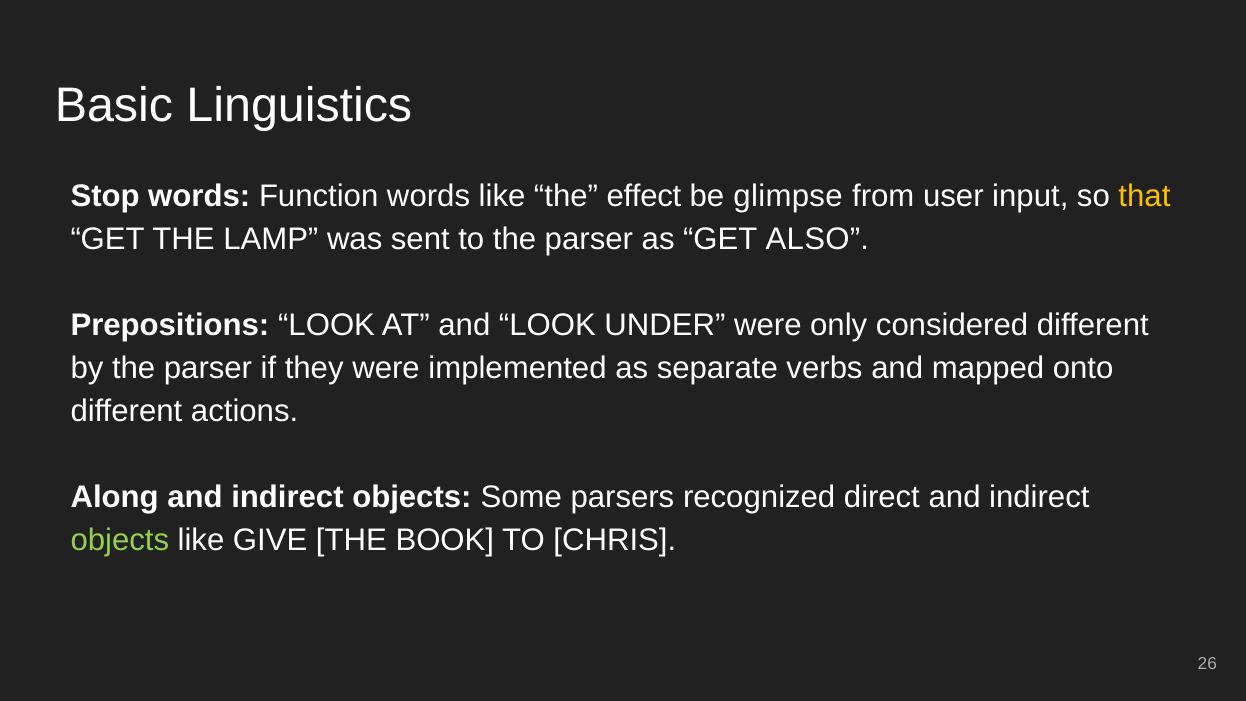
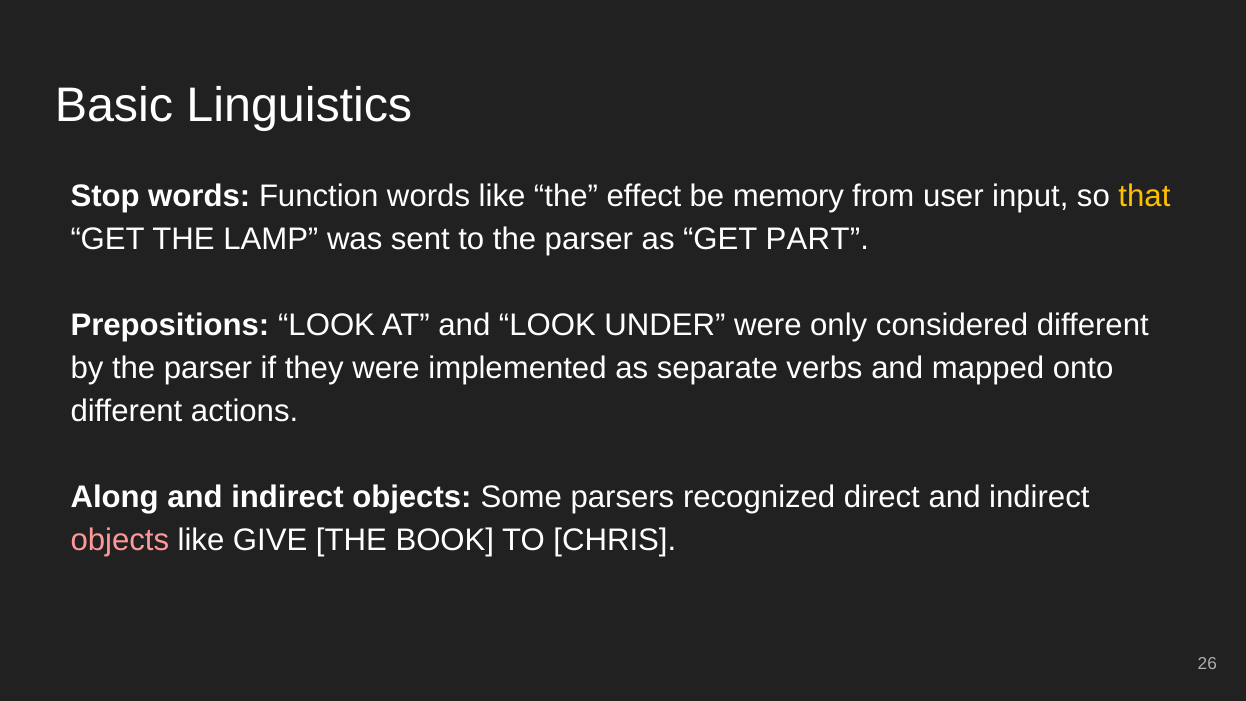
glimpse: glimpse -> memory (788, 196)
ALSO: ALSO -> PART (817, 239)
objects colour: light green -> pink (120, 540)
